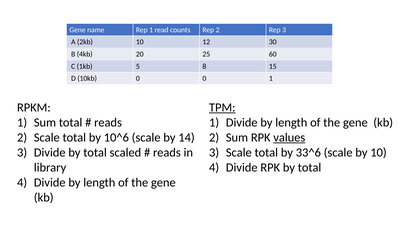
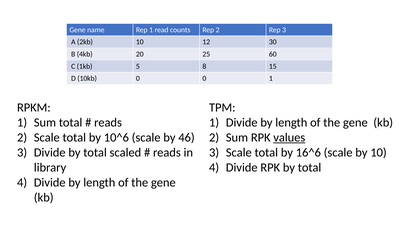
TPM underline: present -> none (222, 107)
14: 14 -> 46 (187, 137)
33^6: 33^6 -> 16^6 (308, 152)
